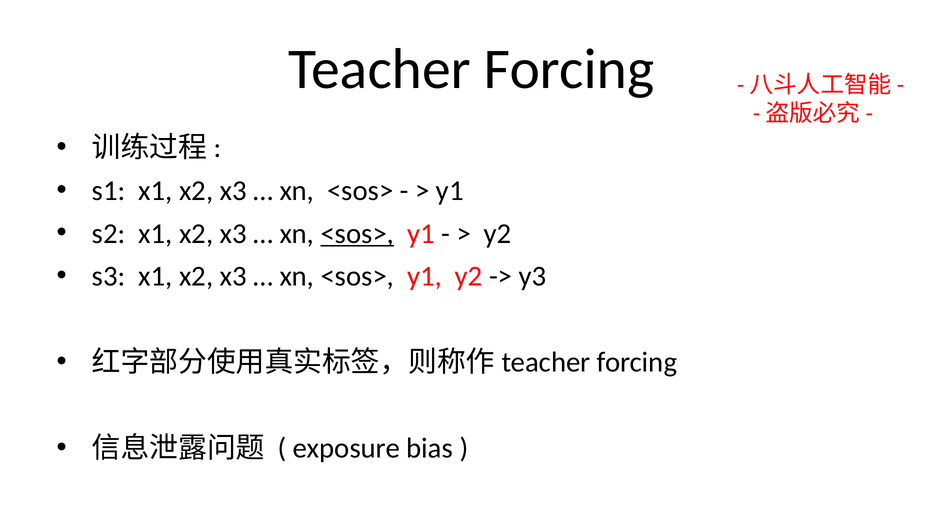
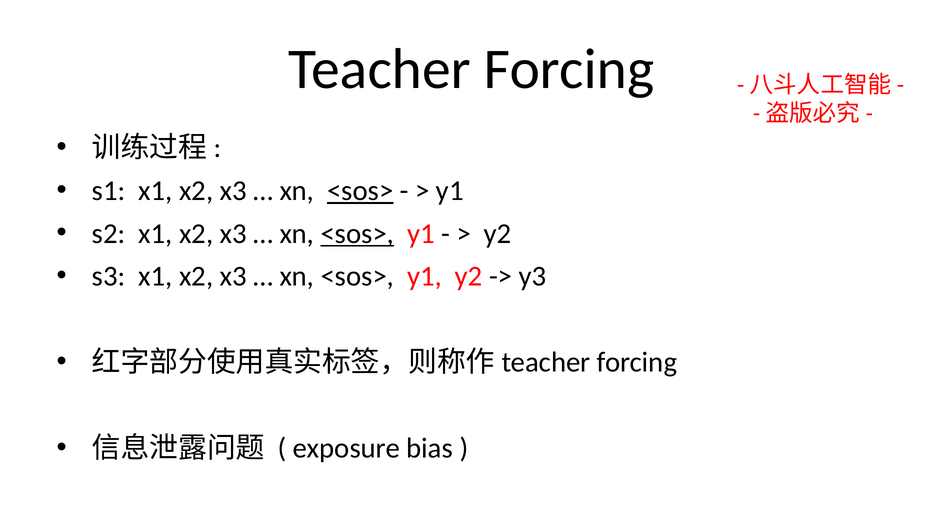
<sos> underline: none -> present (360, 191)
